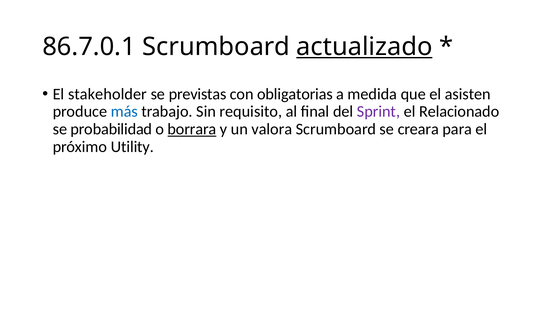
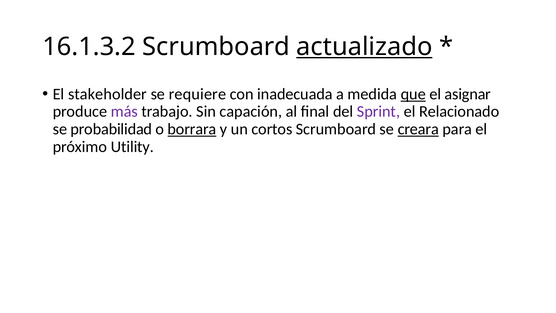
86.7.0.1: 86.7.0.1 -> 16.1.3.2 (89, 47)
previstas: previstas -> requiere (197, 94)
obligatorias: obligatorias -> inadecuada (295, 94)
que underline: none -> present (413, 94)
asisten: asisten -> asignar (468, 94)
más colour: blue -> purple (124, 112)
requisito: requisito -> capación (251, 112)
valora: valora -> cortos (272, 129)
creara underline: none -> present (418, 129)
